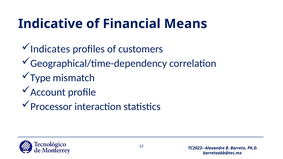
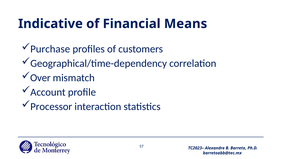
Indicates: Indicates -> Purchase (50, 49)
Type: Type -> Over (40, 78)
